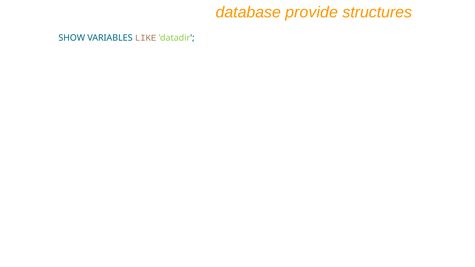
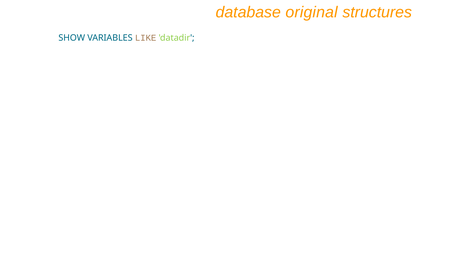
provide: provide -> original (312, 12)
